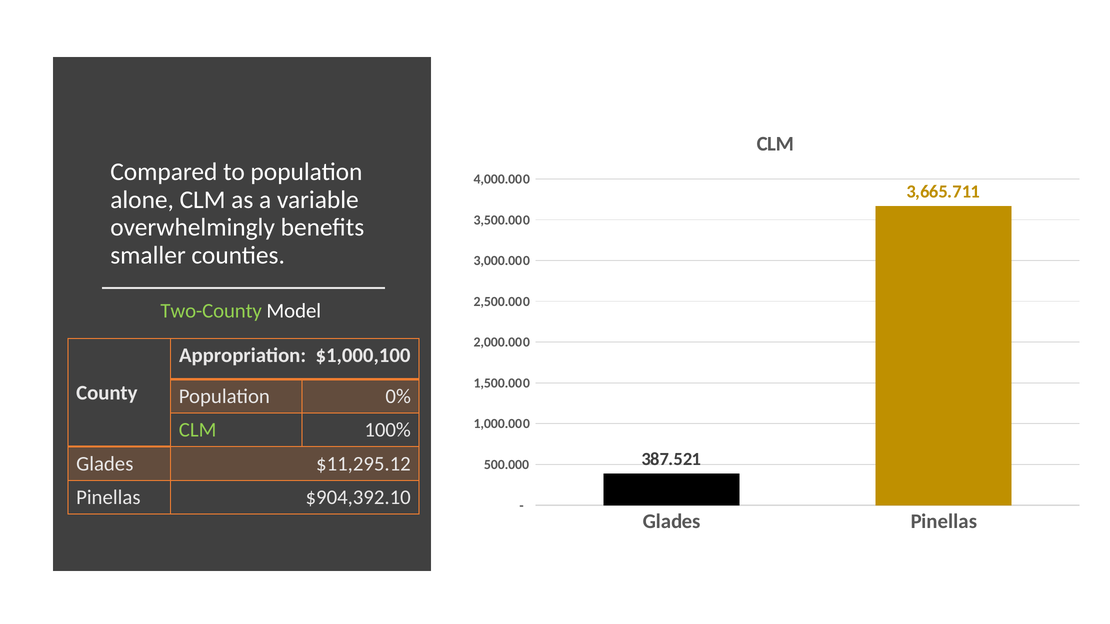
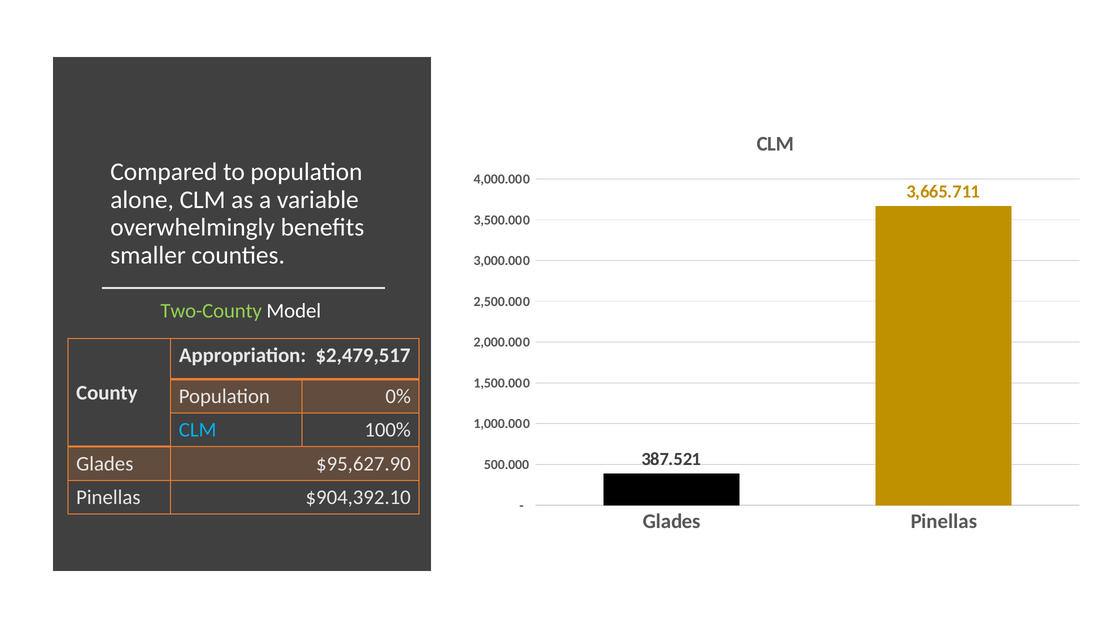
$1,000,100: $1,000,100 -> $2,479,517 (363, 356)
CLM colour: light green -> light blue (198, 430)
$11,295.12: $11,295.12 -> $95,627.90 (363, 464)
